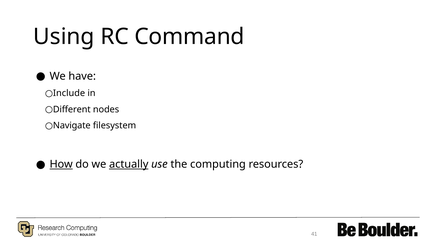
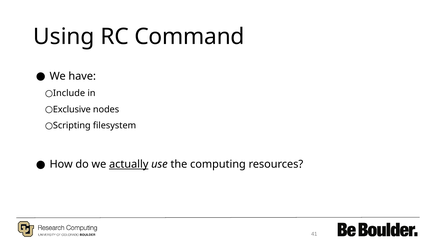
Different: Different -> Exclusive (72, 110)
Navigate: Navigate -> Scripting (72, 126)
How underline: present -> none (61, 165)
